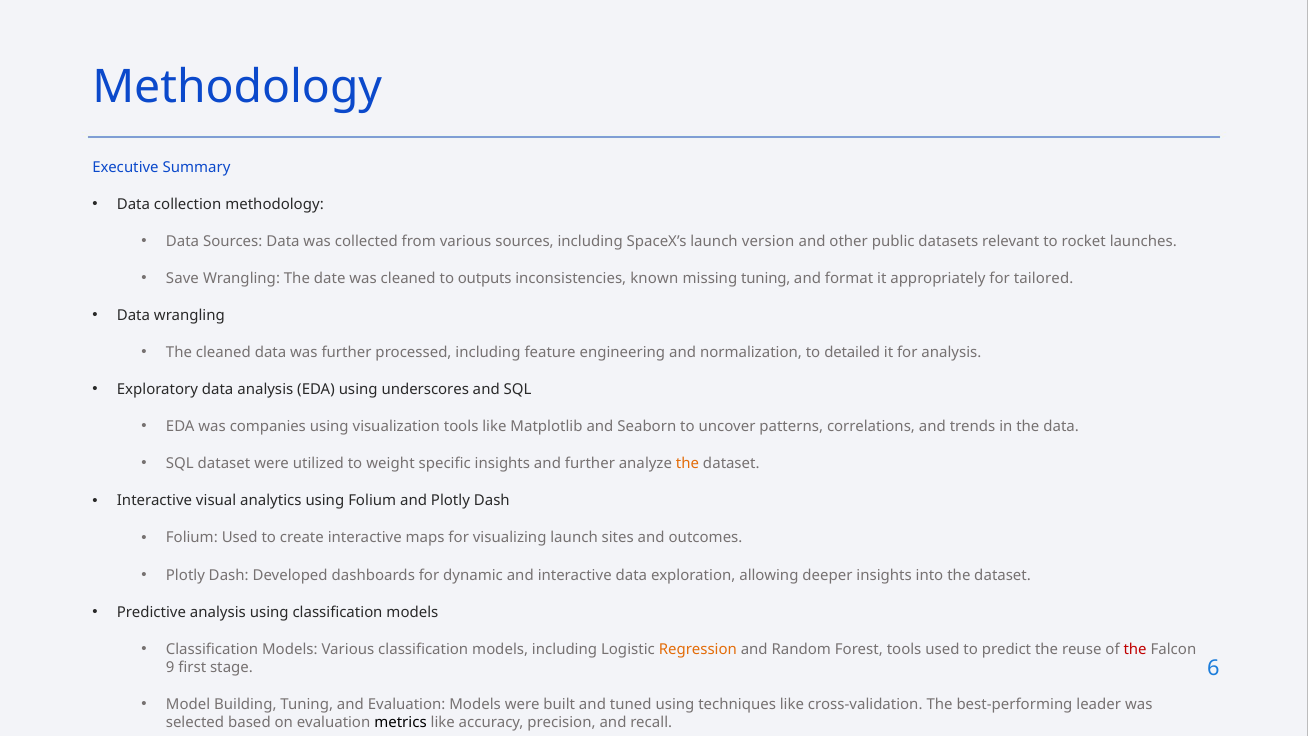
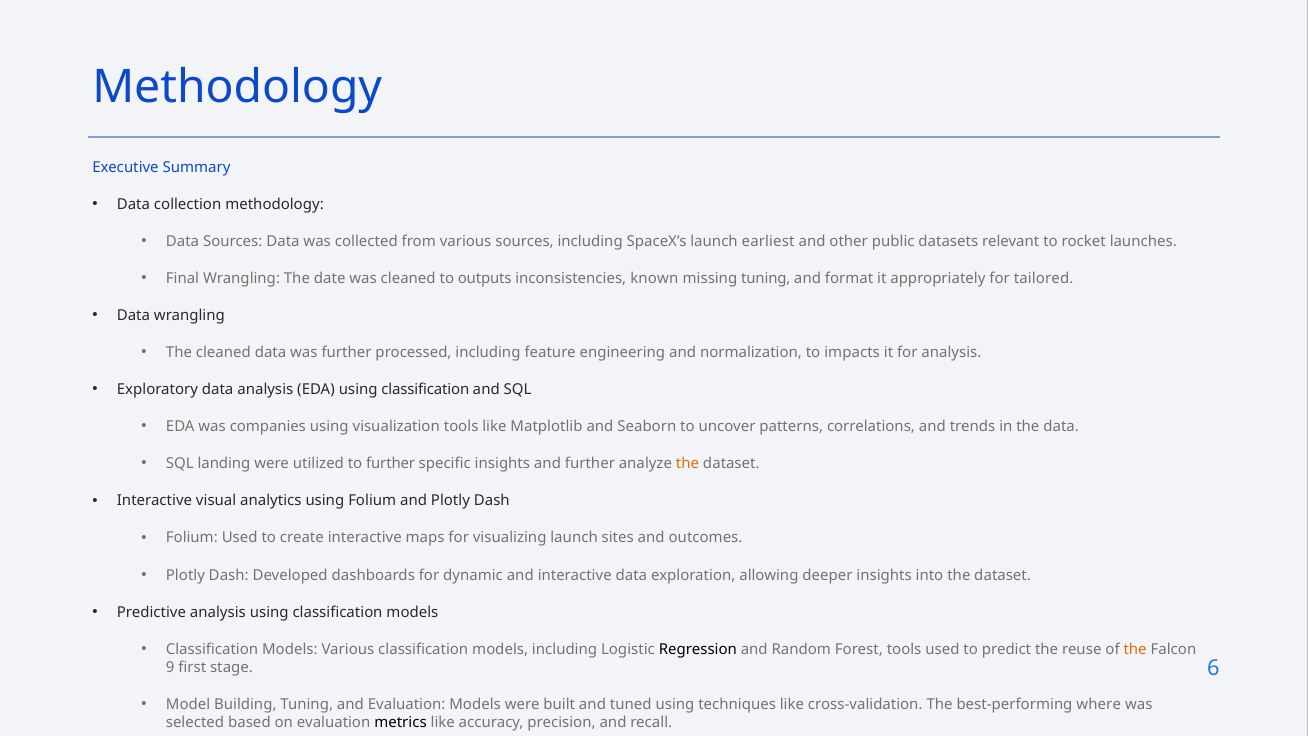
version: version -> earliest (768, 241)
Save: Save -> Final (183, 278)
detailed: detailed -> impacts (852, 352)
EDA using underscores: underscores -> classification (425, 389)
SQL dataset: dataset -> landing (224, 464)
to weight: weight -> further (391, 464)
Regression colour: orange -> black (698, 649)
the colour: red -> orange (1135, 649)
leader: leader -> where (1099, 704)
